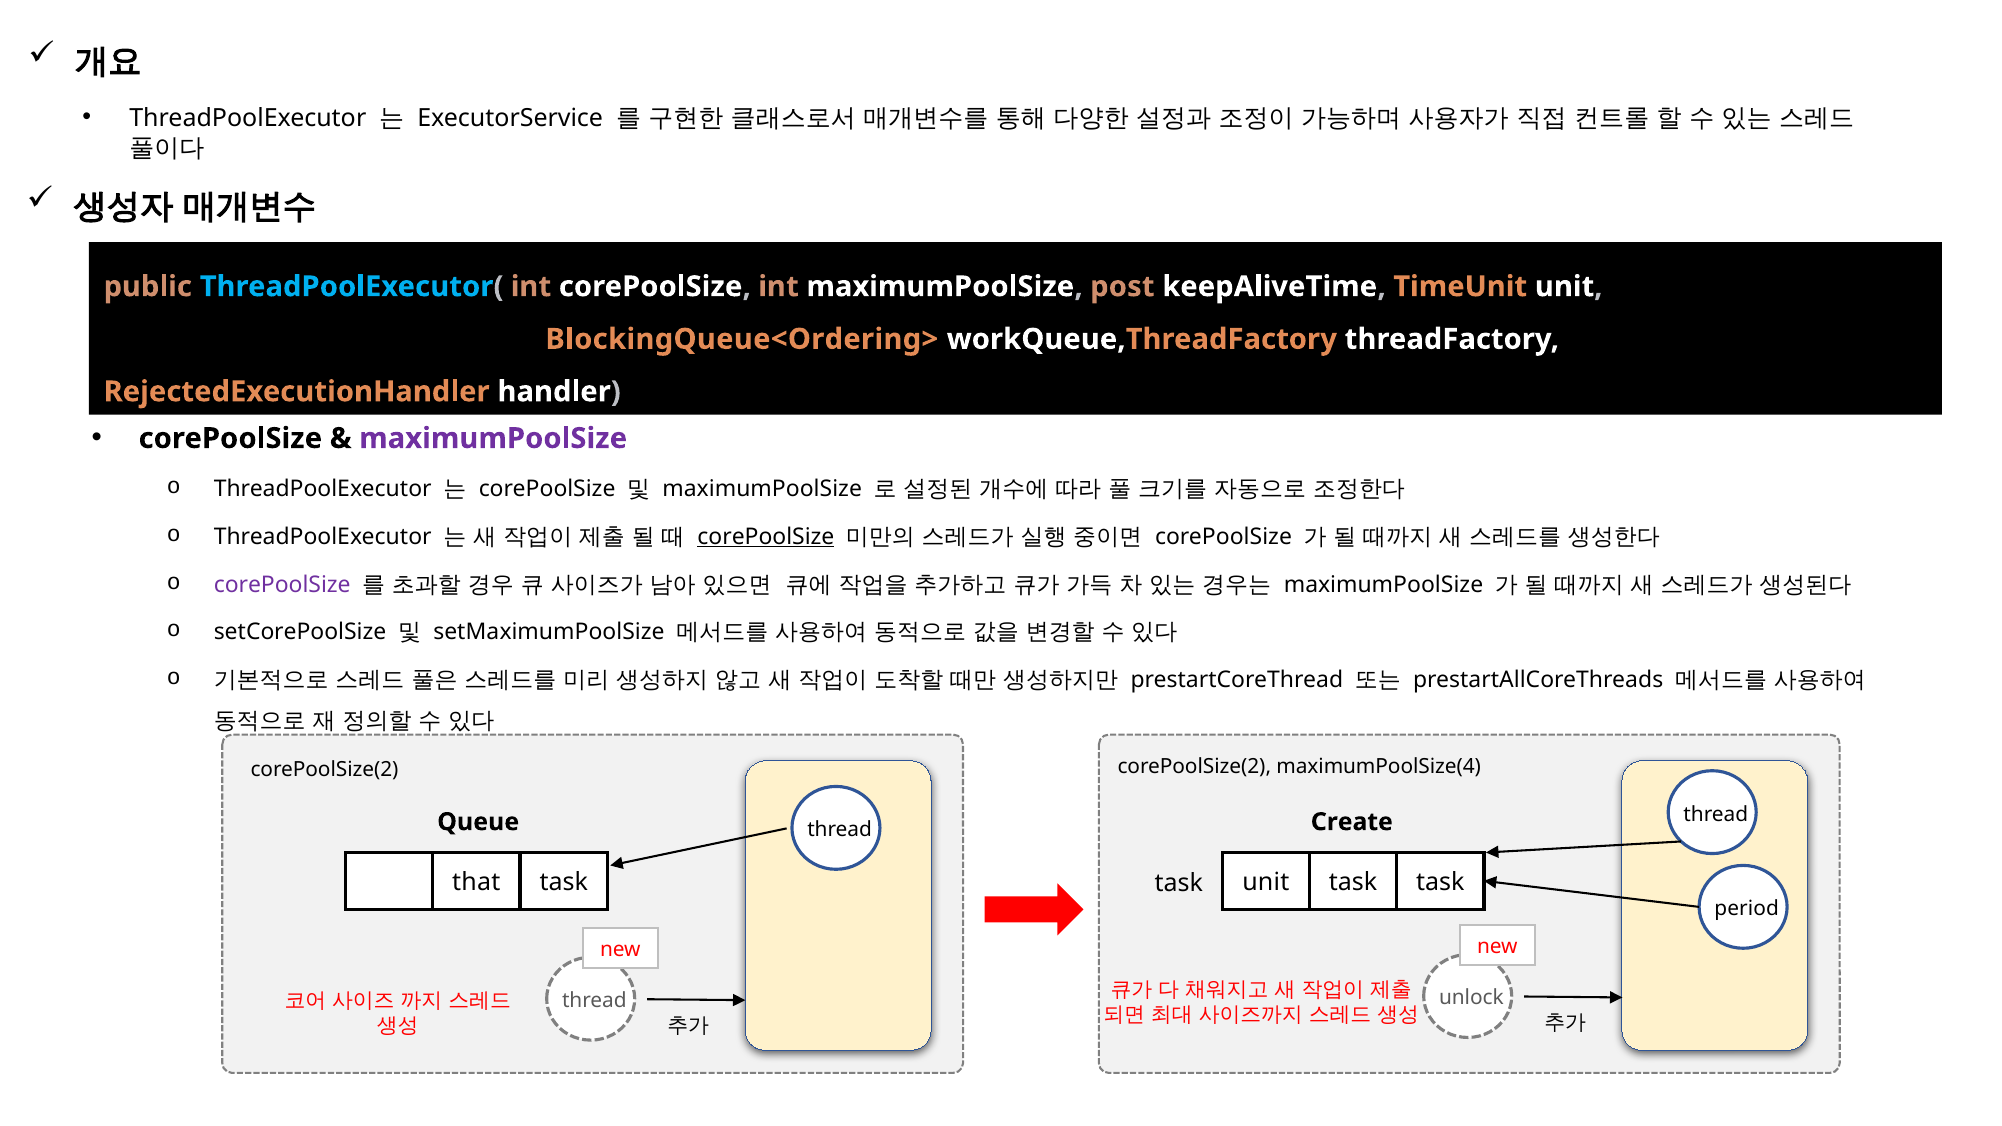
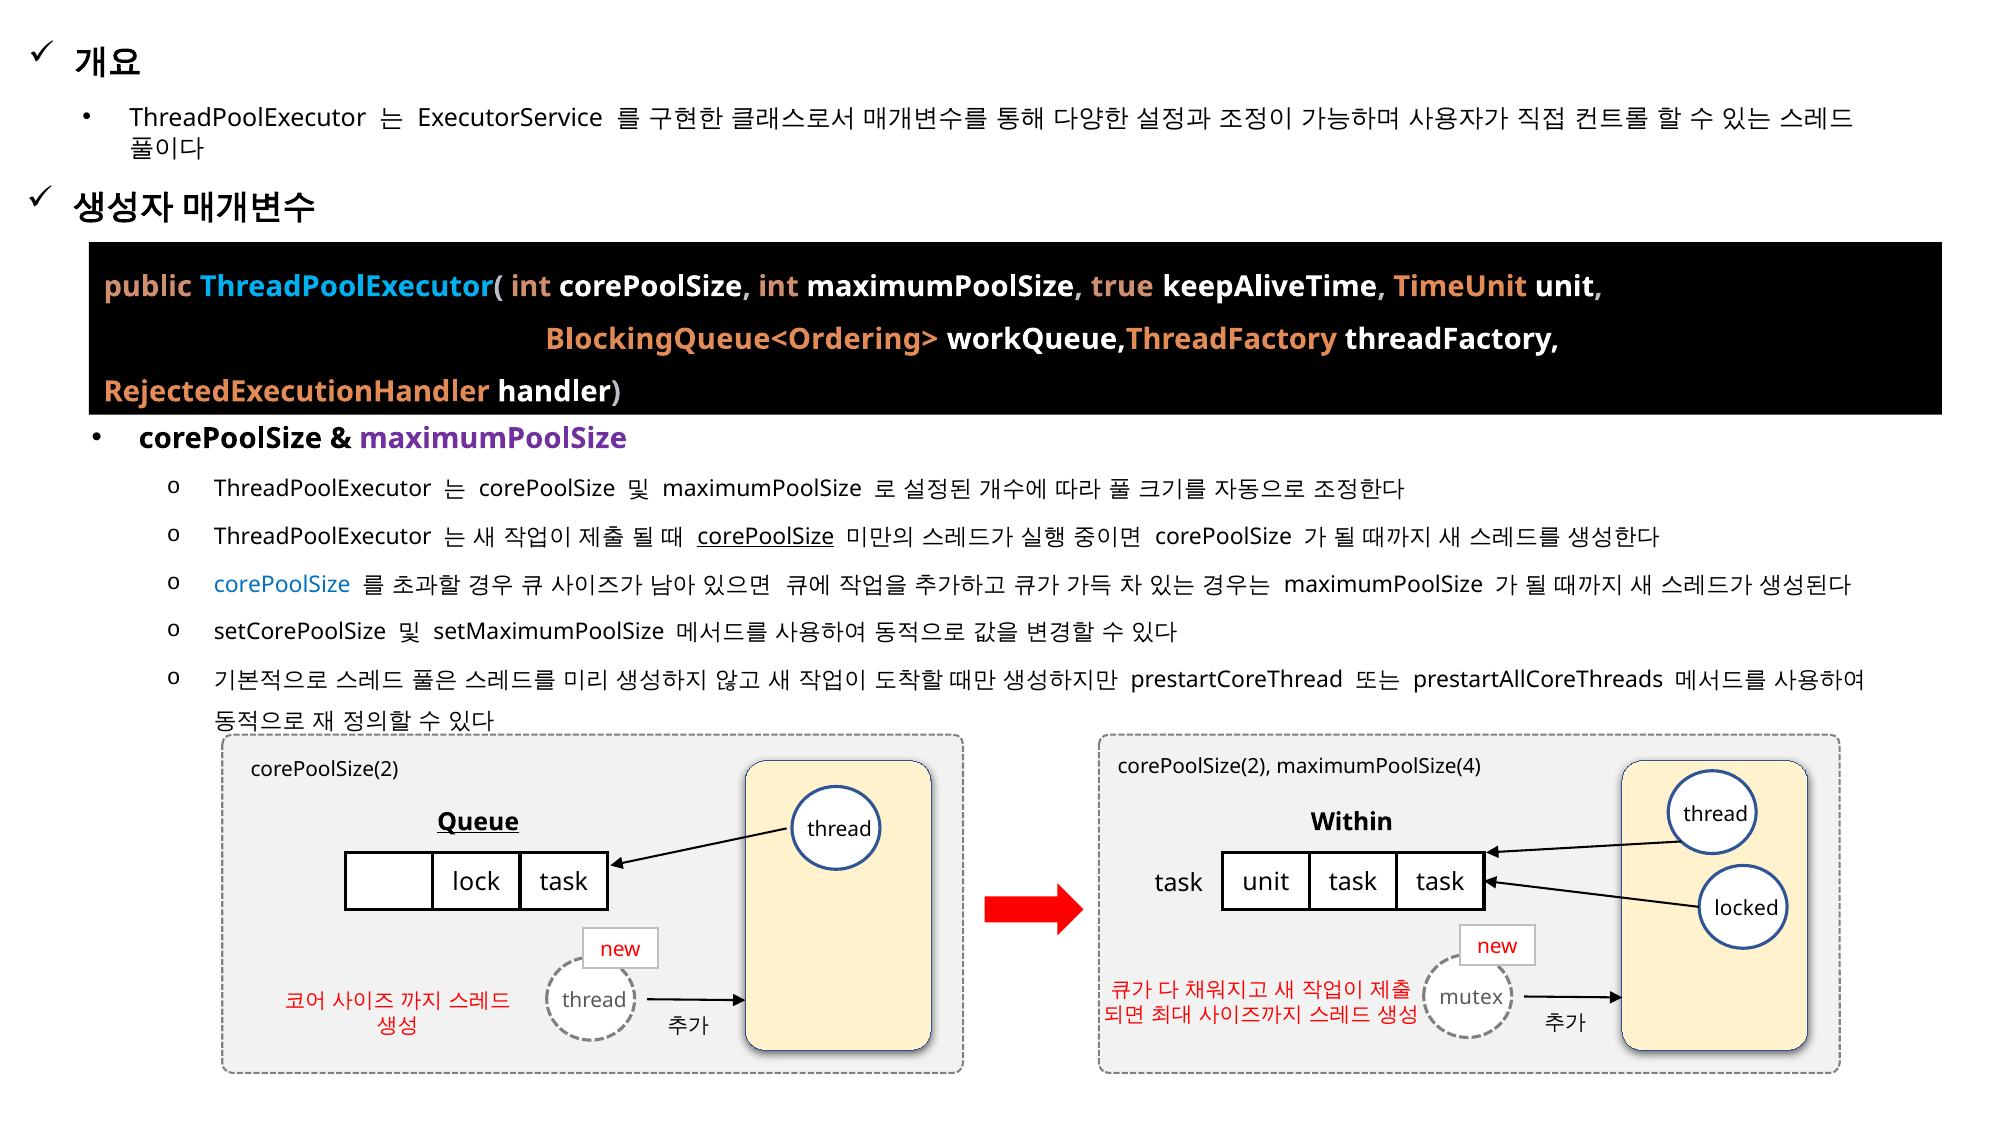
post: post -> true (1122, 287)
corePoolSize colour: purple -> blue (282, 585)
Queue underline: none -> present (478, 822)
Create: Create -> Within (1352, 822)
that: that -> lock (476, 883)
period: period -> locked (1747, 909)
unlock: unlock -> mutex (1471, 998)
